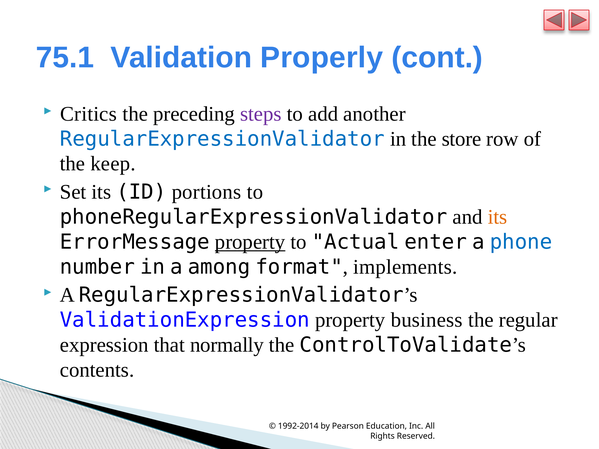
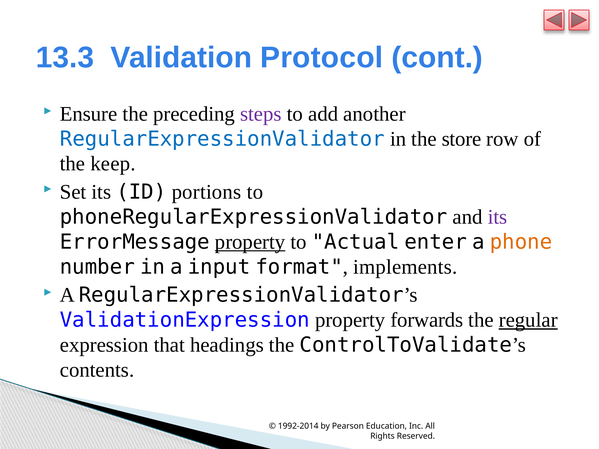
75.1: 75.1 -> 13.3 (65, 58)
Properly: Properly -> Protocol (322, 58)
Critics: Critics -> Ensure (89, 114)
its colour: orange -> purple (498, 217)
phone colour: blue -> orange (521, 242)
among: among -> input (219, 267)
business: business -> forwards (427, 320)
regular underline: none -> present (528, 320)
normally: normally -> headings (227, 345)
